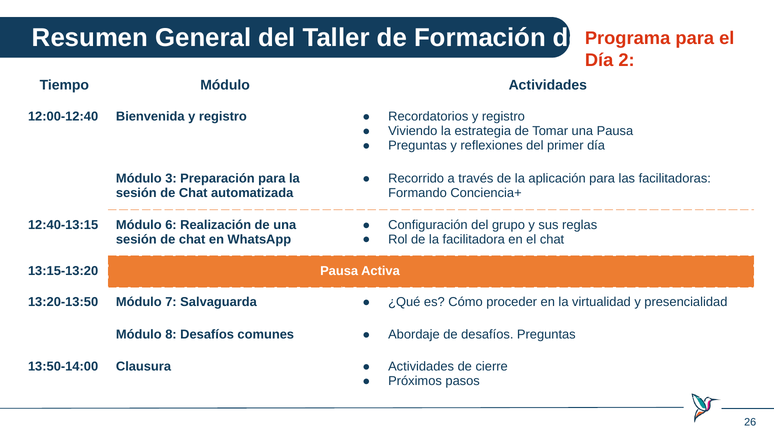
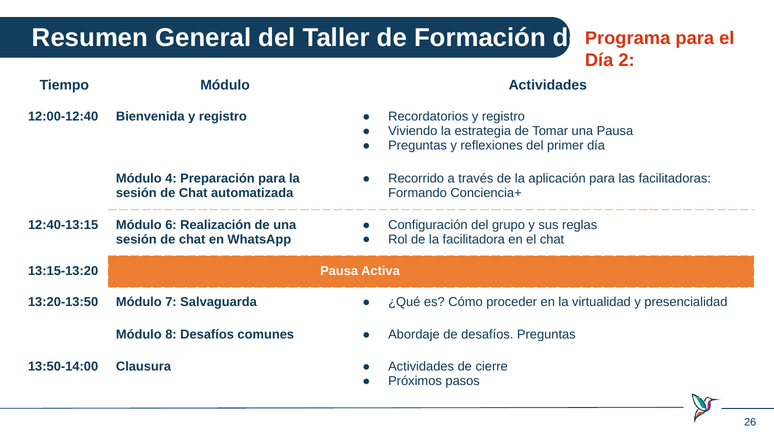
3: 3 -> 4 (171, 179)
